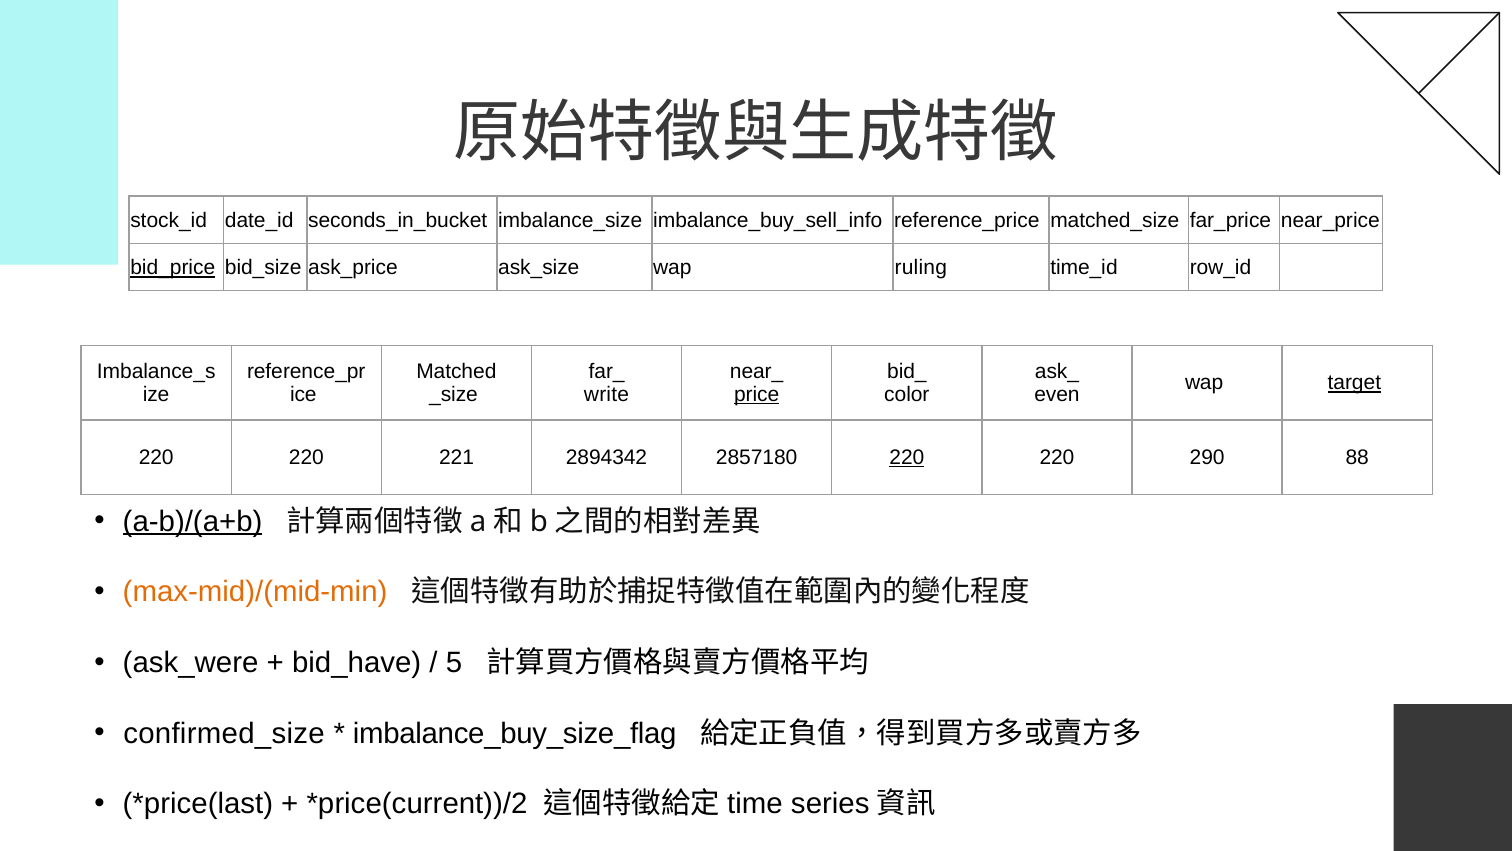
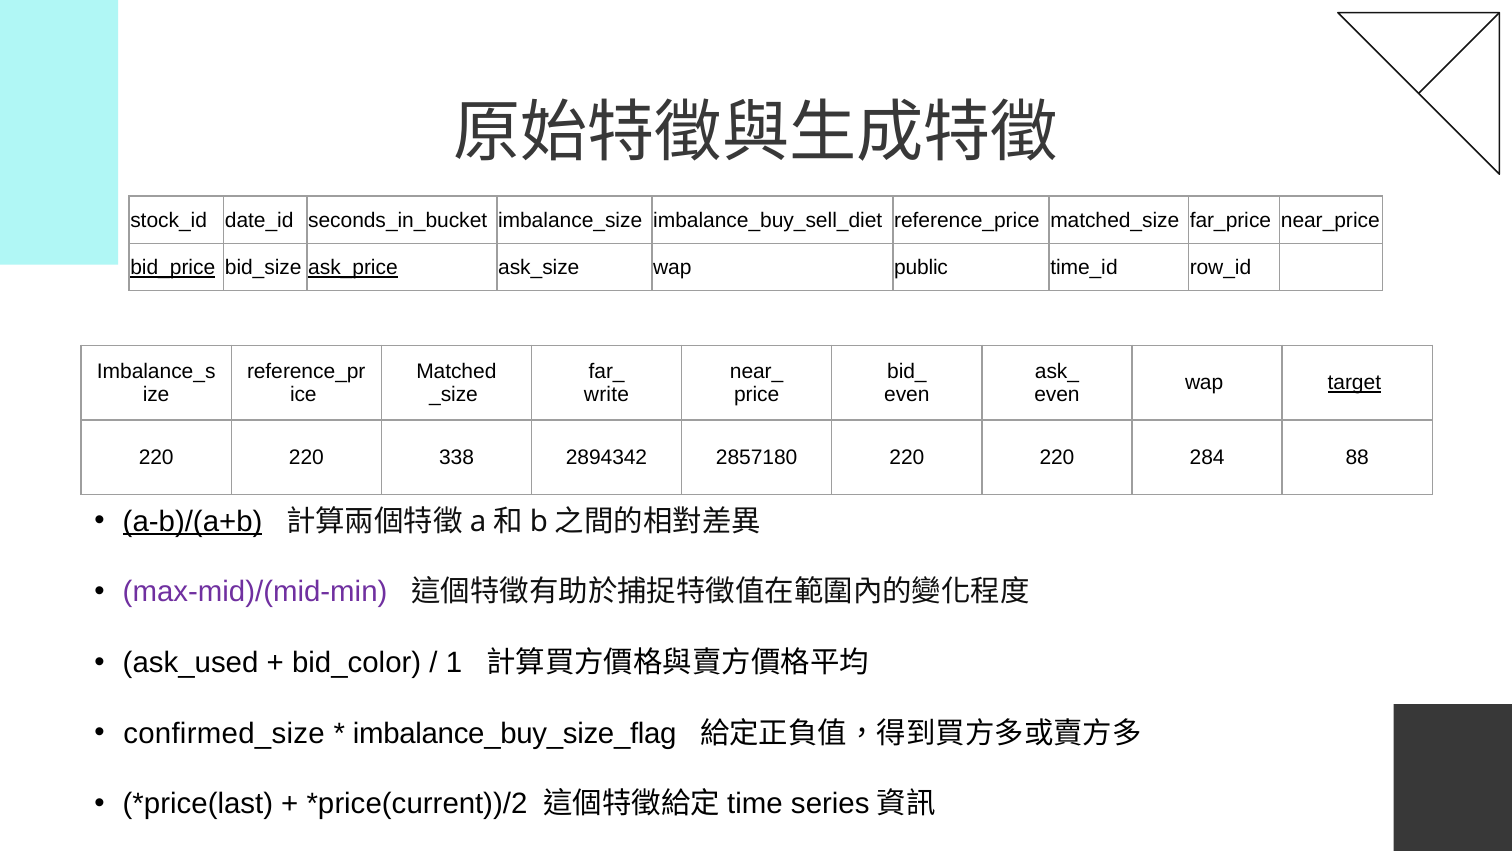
imbalance_buy_sell_info: imbalance_buy_sell_info -> imbalance_buy_sell_diet (768, 220)
ask_price underline: none -> present (353, 268)
ruling: ruling -> public (921, 268)
price underline: present -> none (757, 394)
color: color -> even (907, 394)
221: 221 -> 338 (456, 457)
220 underline: present -> none (907, 457)
290: 290 -> 284 (1207, 457)
max-mid)/(mid-min colour: orange -> purple (255, 592)
ask_were: ask_were -> ask_used (191, 662)
bid_have: bid_have -> bid_color (357, 662)
5: 5 -> 1 (454, 662)
